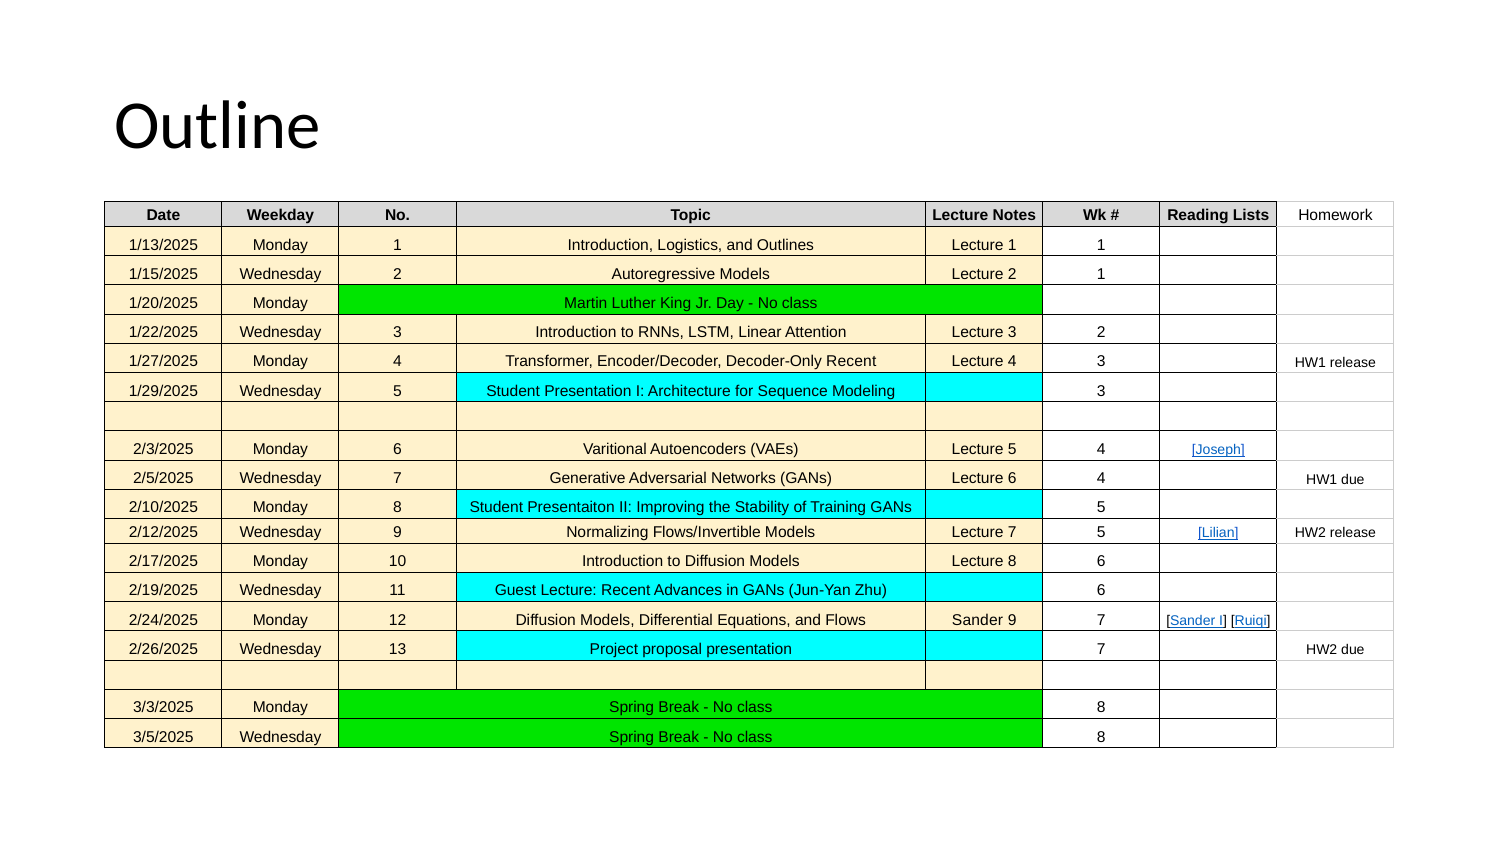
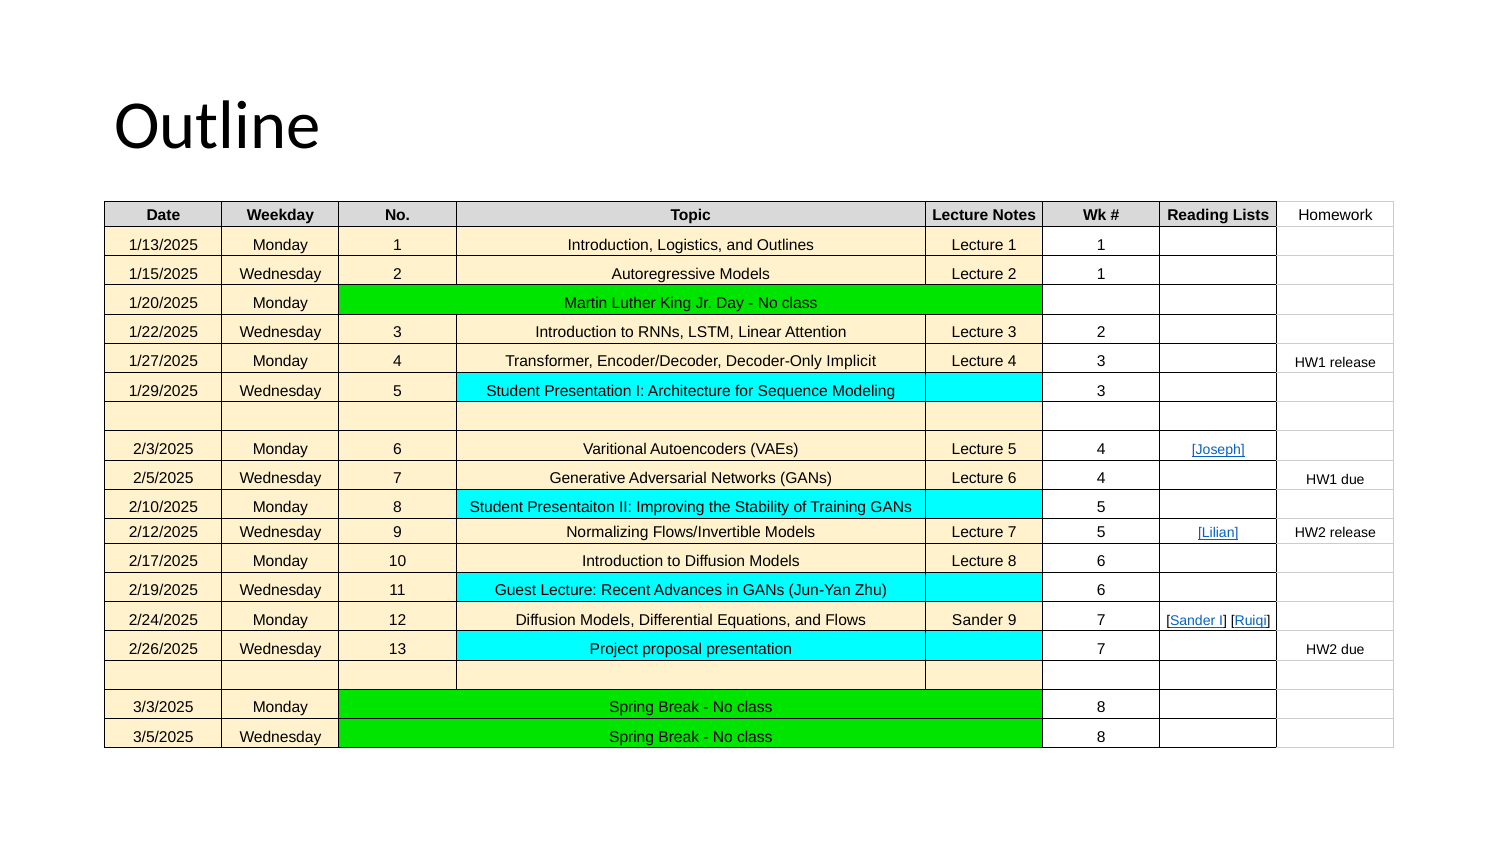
Decoder-Only Recent: Recent -> Implicit (851, 362)
